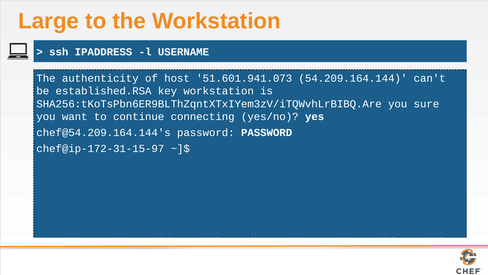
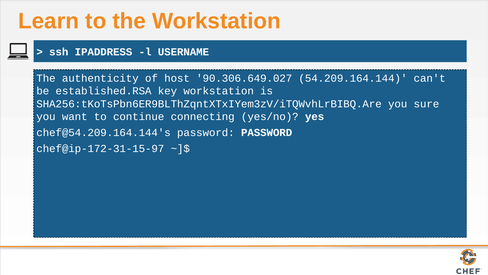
Large: Large -> Learn (49, 21)
51.601.941.073: 51.601.941.073 -> 90.306.649.027 (244, 78)
